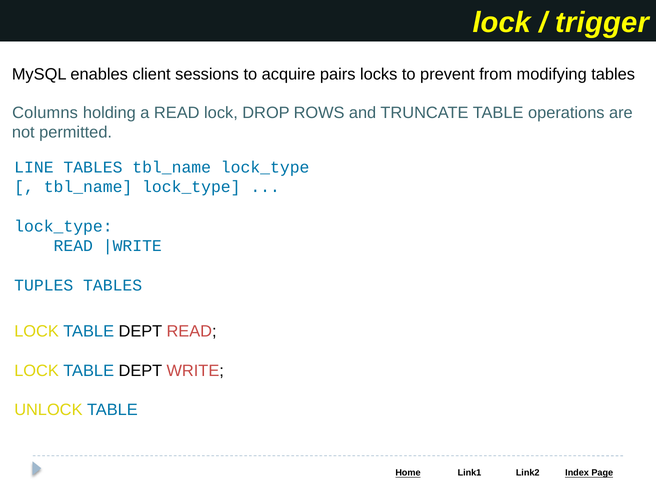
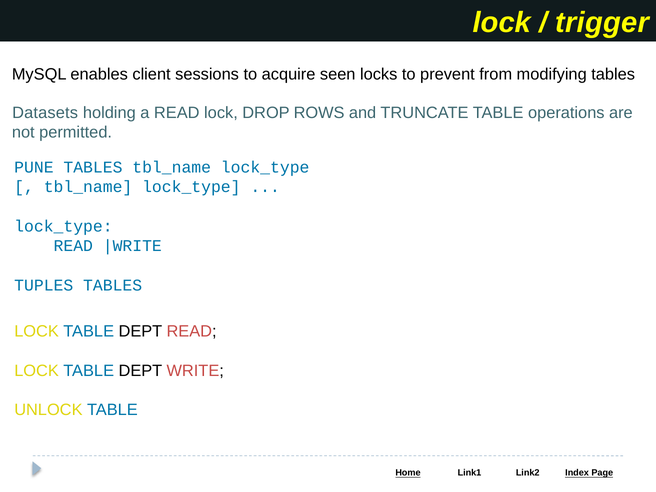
pairs: pairs -> seen (338, 74)
Columns: Columns -> Datasets (45, 113)
LINE: LINE -> PUNE (34, 167)
